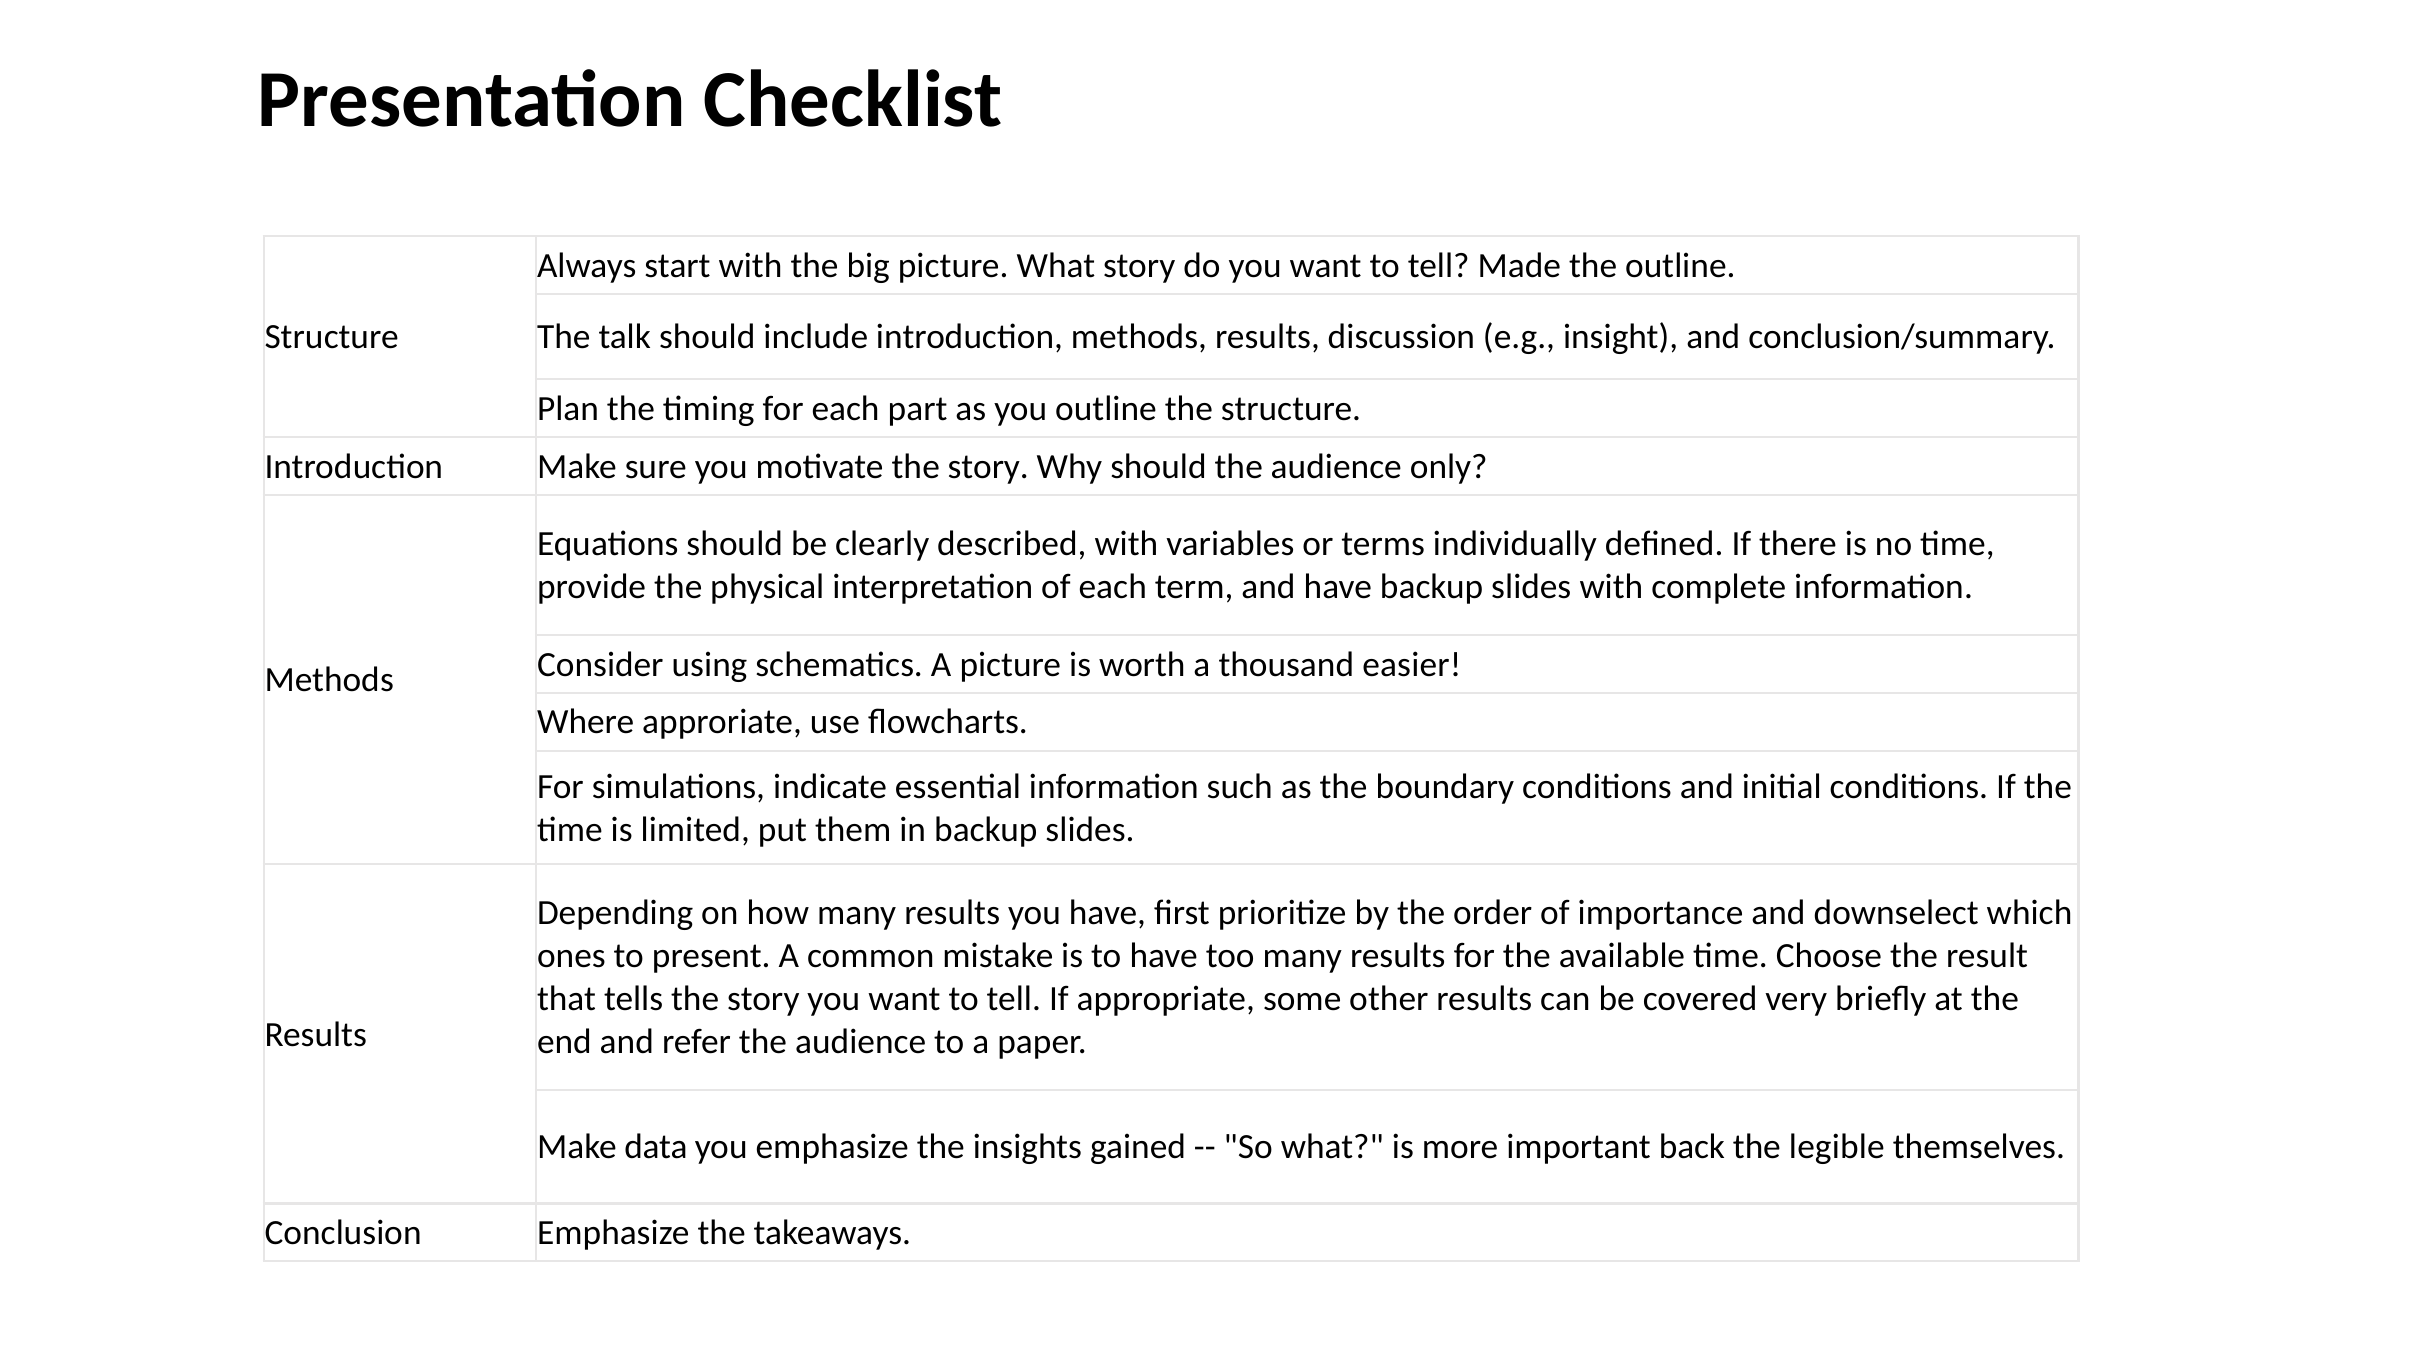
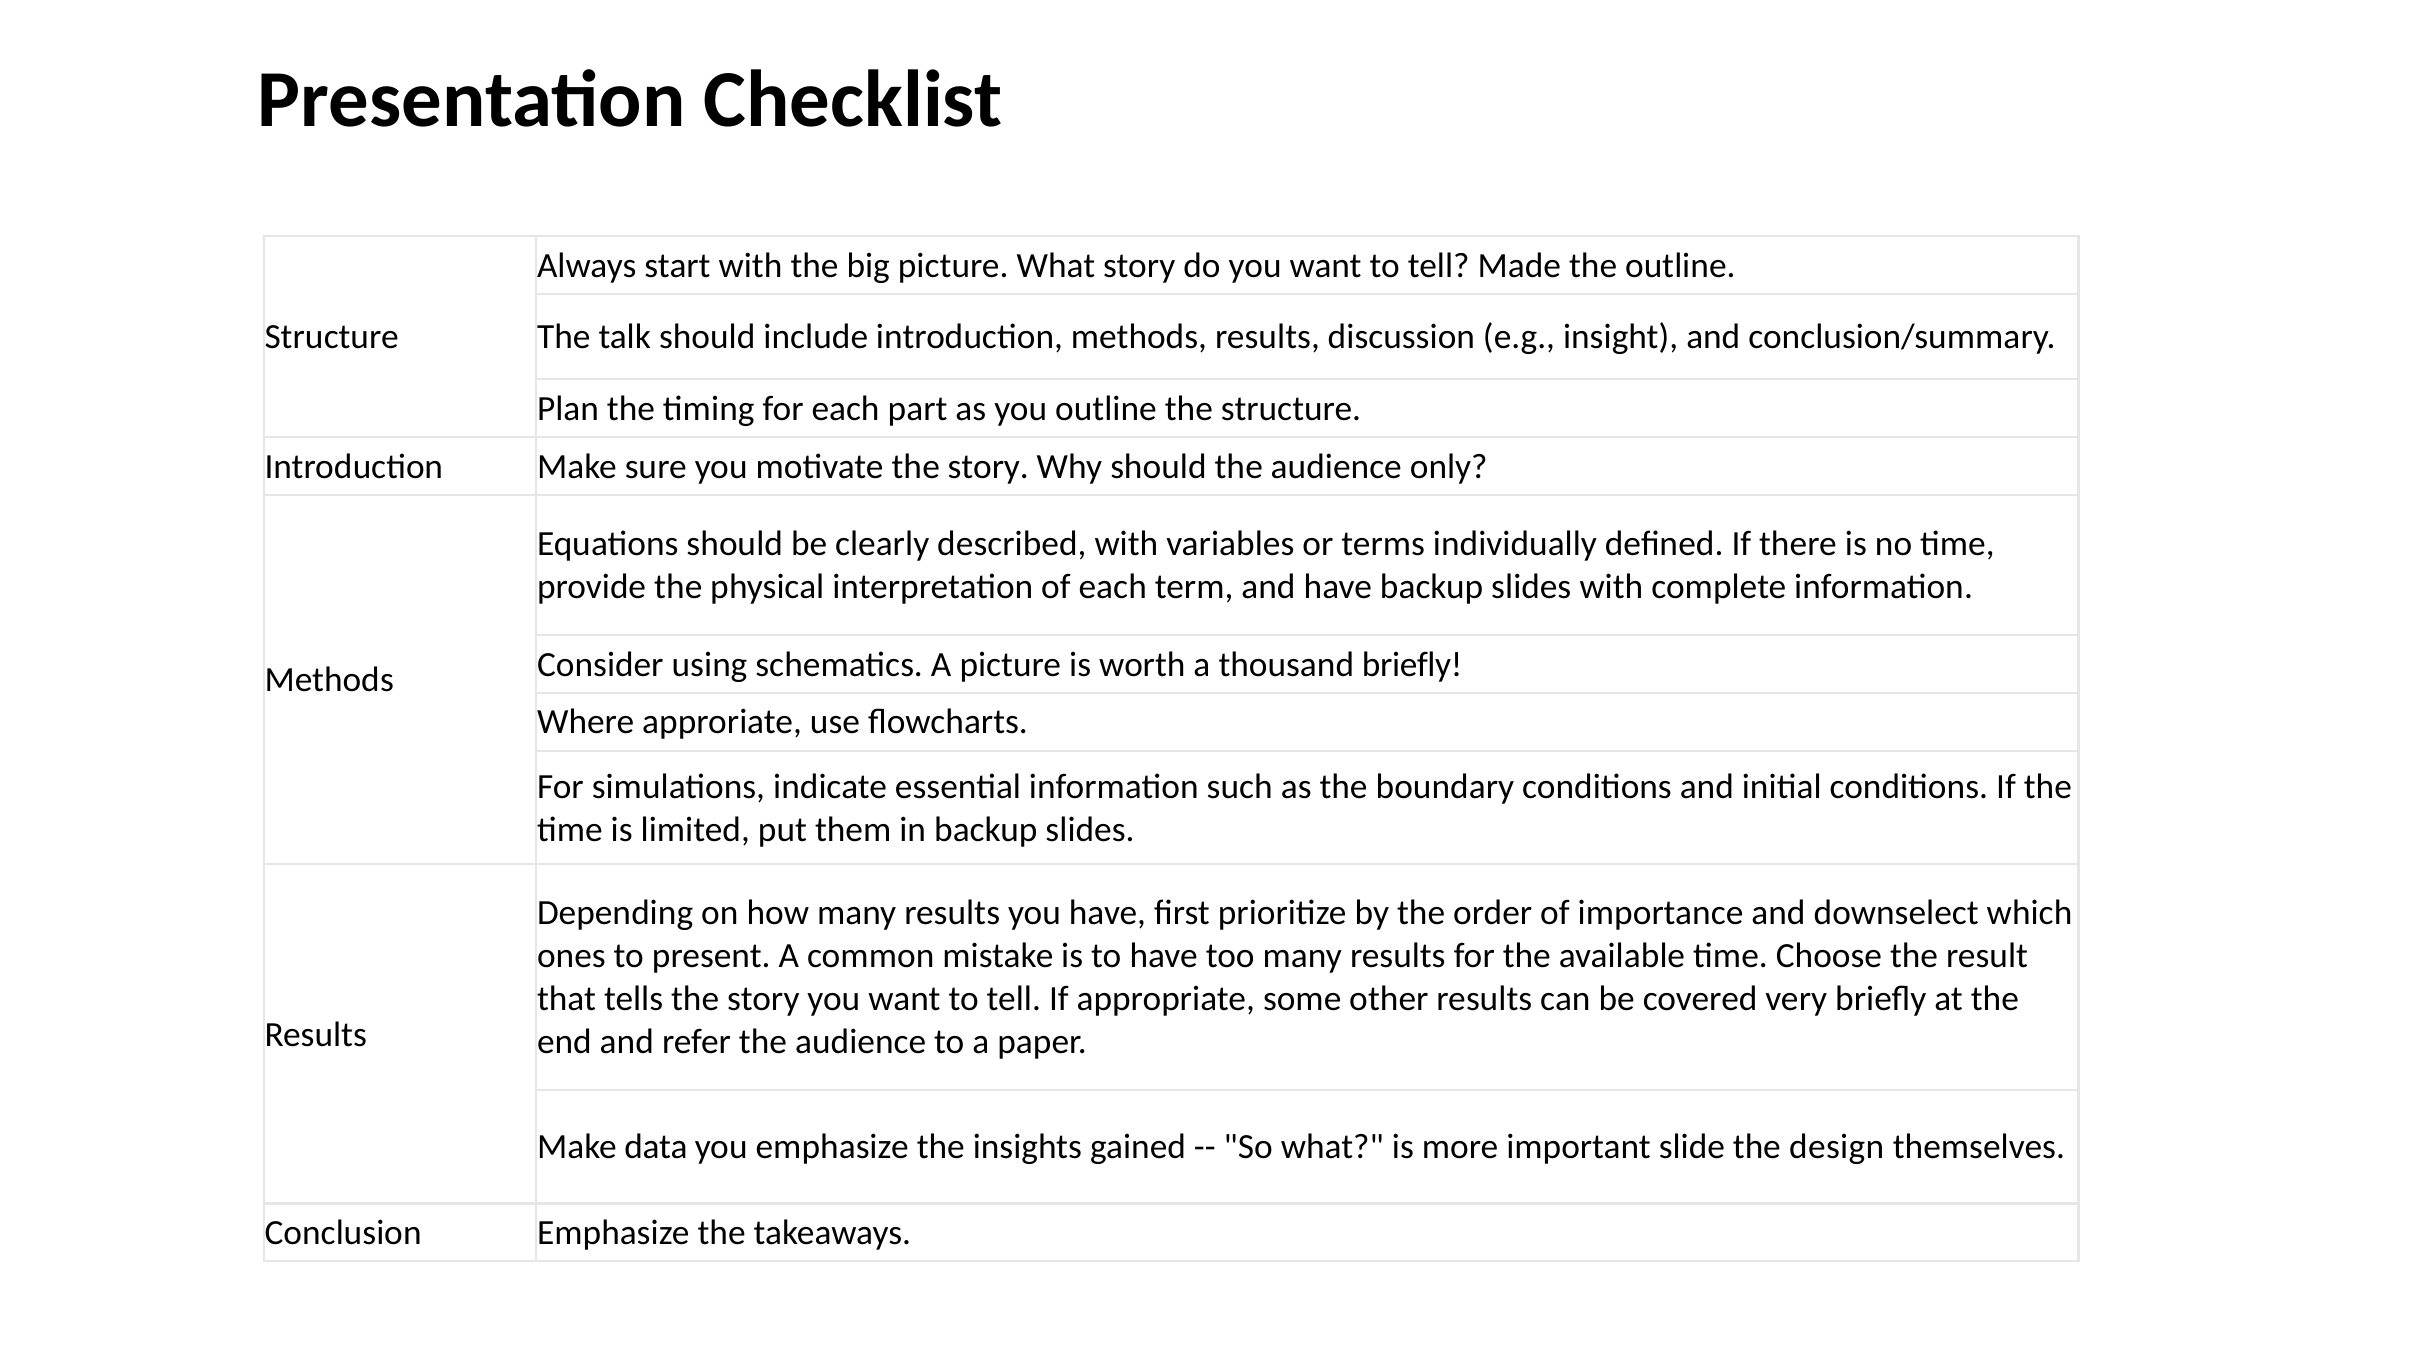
thousand easier: easier -> briefly (1412, 665)
back: back -> slide (1692, 1148)
legible: legible -> design (1837, 1148)
